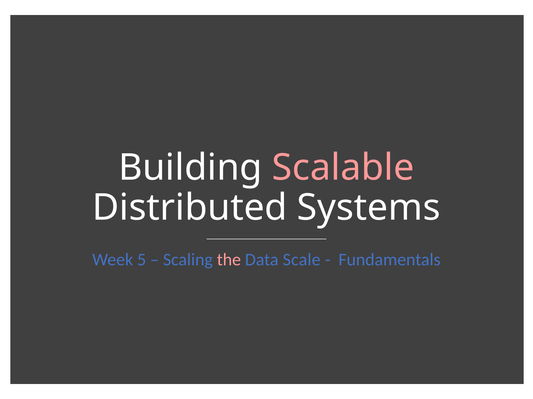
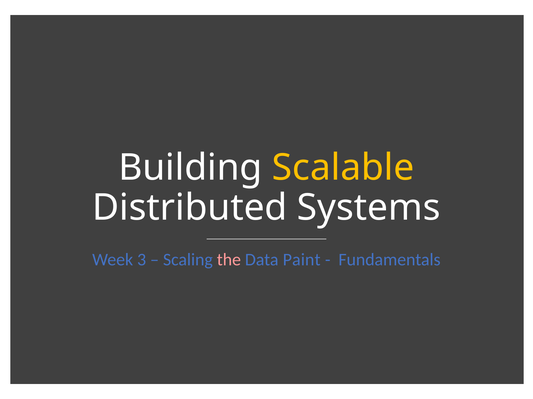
Scalable colour: pink -> yellow (343, 168)
5: 5 -> 3 (142, 260)
Scale: Scale -> Paint (302, 260)
